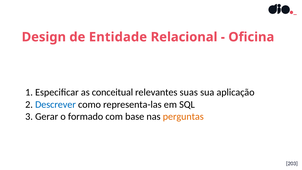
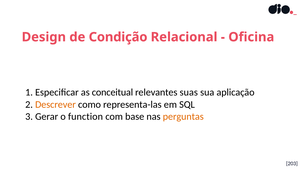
Entidade: Entidade -> Condição (118, 37)
Descrever colour: blue -> orange (55, 104)
formado: formado -> function (85, 116)
